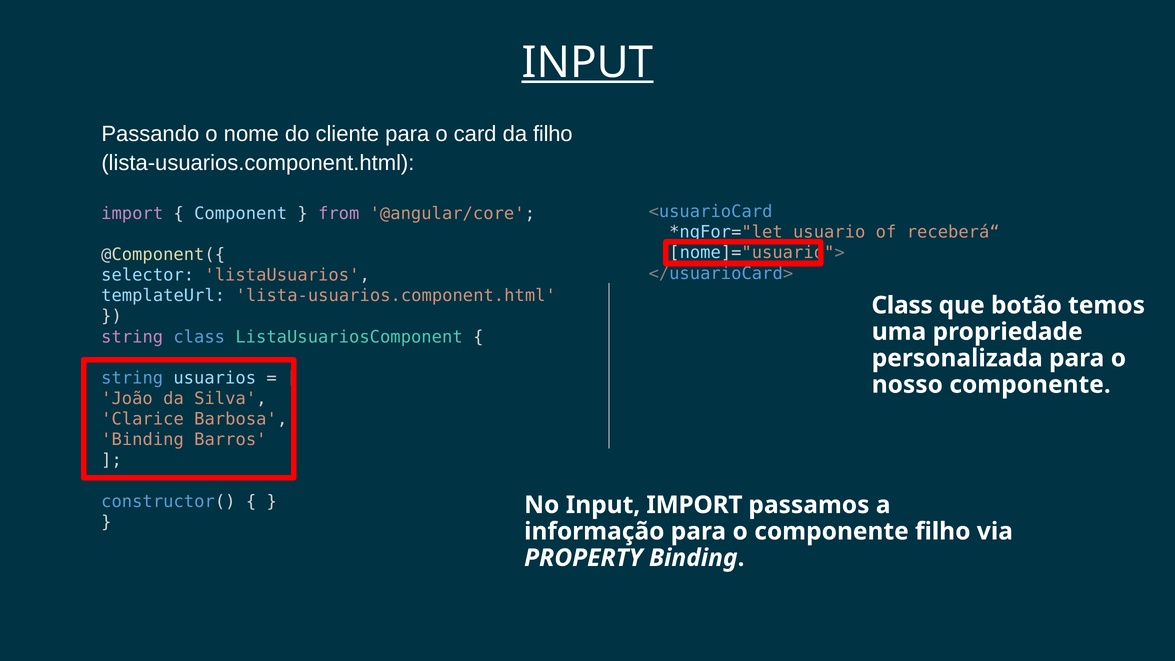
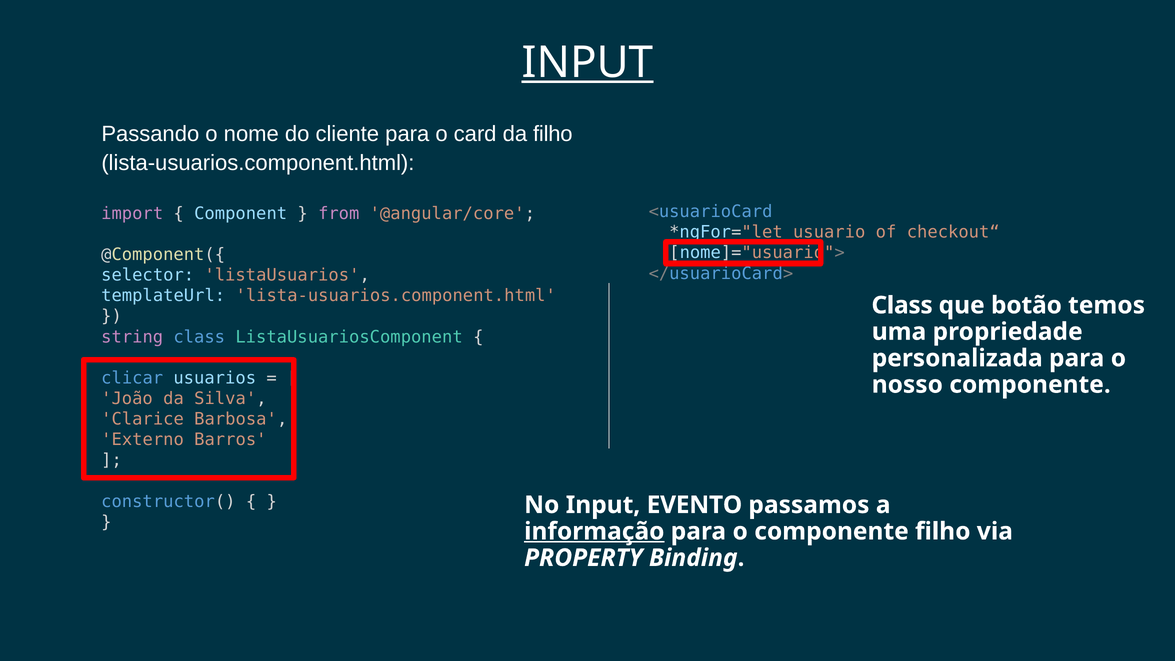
receberá“: receberá“ -> checkout“ (953, 232)
string: string -> clicar (132, 378)
Binding: Binding -> Externo (143, 440)
Input IMPORT: IMPORT -> EVENTO (694, 505)
informação underline: none -> present (594, 531)
